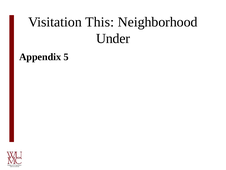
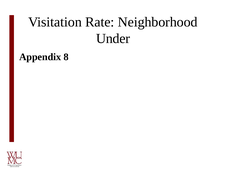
This: This -> Rate (100, 22)
5: 5 -> 8 (66, 57)
